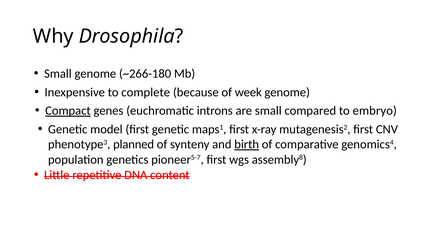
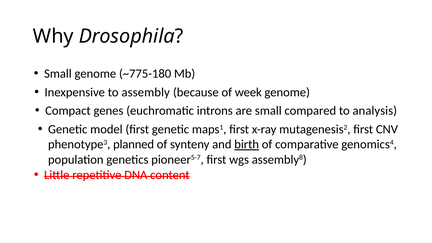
~266-180: ~266-180 -> ~775-180 (145, 74)
complete: complete -> assembly (146, 92)
Compact underline: present -> none (68, 111)
embryo: embryo -> analysis (375, 111)
